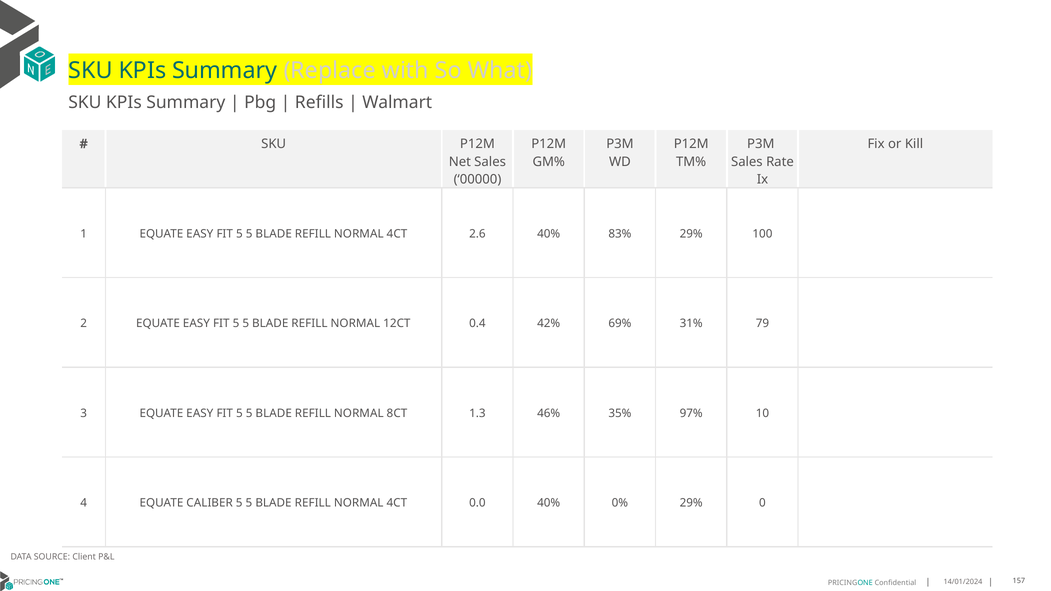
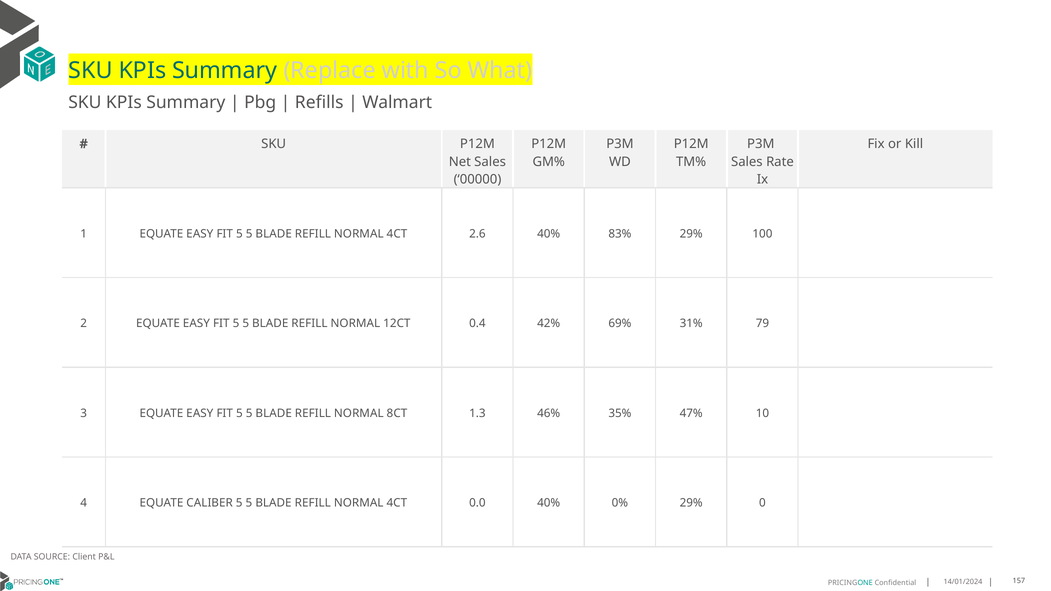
97%: 97% -> 47% (691, 413)
